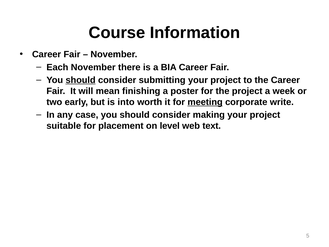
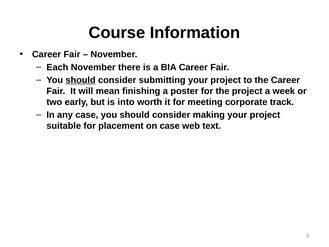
meeting underline: present -> none (205, 102)
write: write -> track (282, 102)
on level: level -> case (170, 126)
